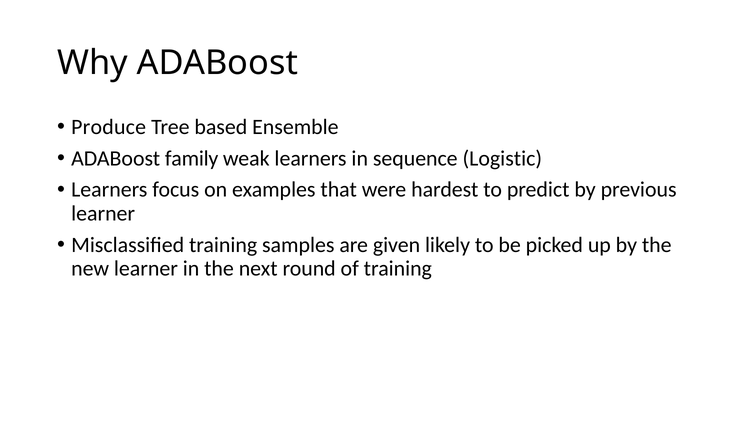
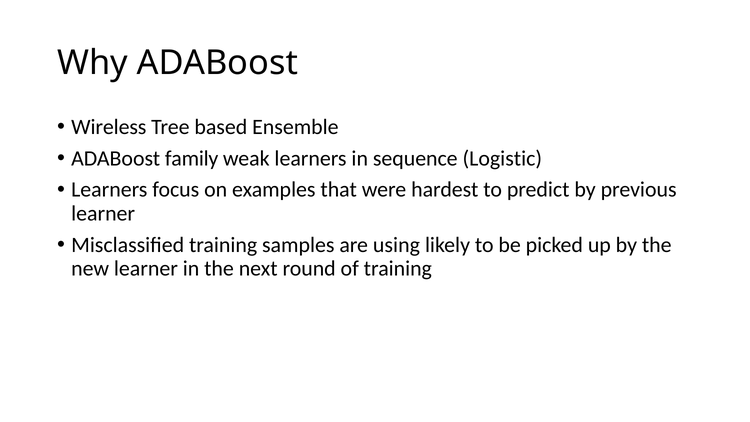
Produce: Produce -> Wireless (109, 127)
given: given -> using (396, 245)
